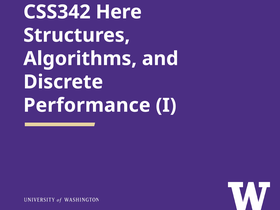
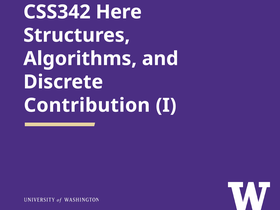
Performance: Performance -> Contribution (87, 105)
